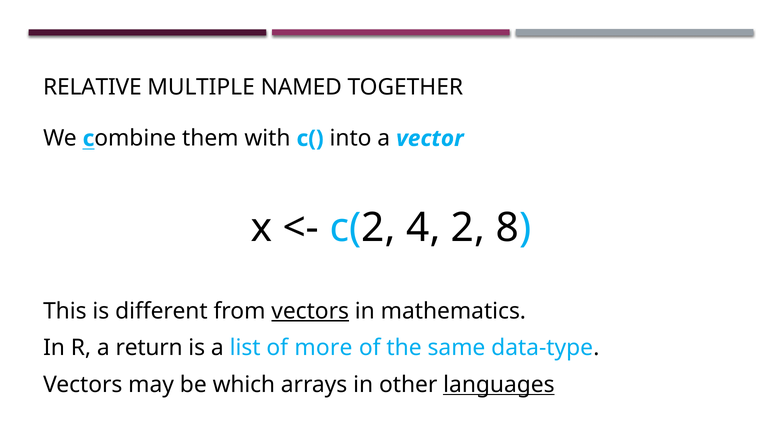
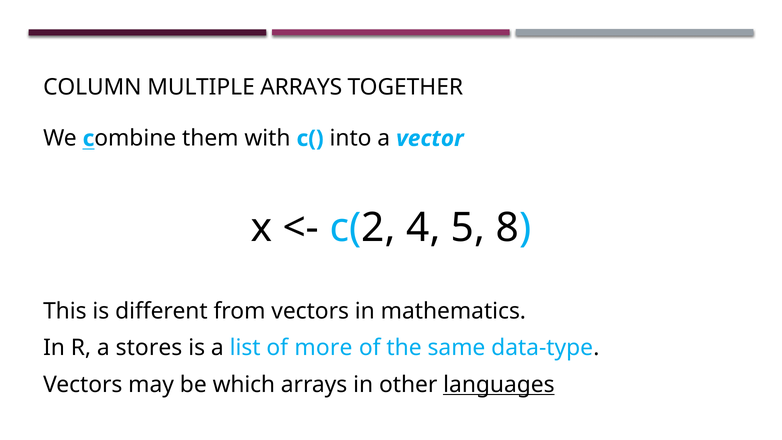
RELATIVE: RELATIVE -> COLUMN (92, 87)
MULTIPLE NAMED: NAMED -> ARRAYS (301, 87)
2: 2 -> 5 (468, 228)
vectors underline: present -> none (310, 311)
return: return -> stores (149, 348)
